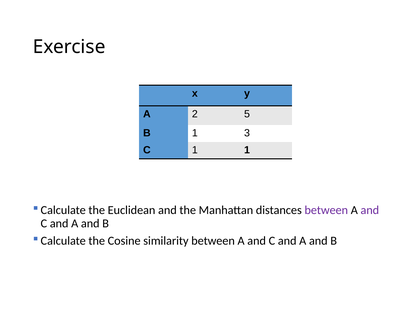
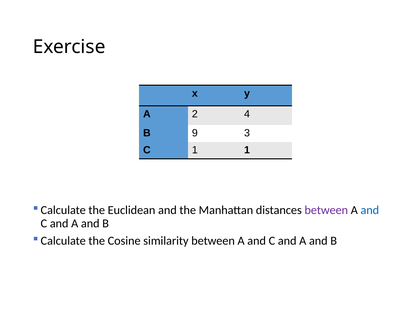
5: 5 -> 4 (247, 114)
B 1: 1 -> 9 (195, 133)
and colour: purple -> blue (370, 210)
